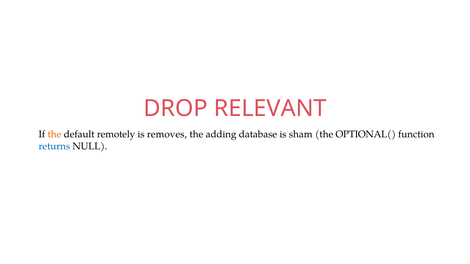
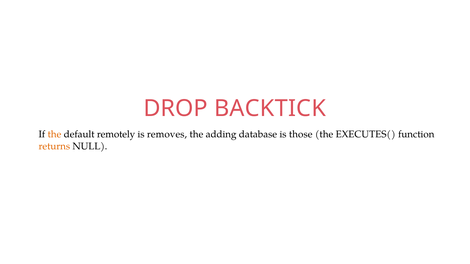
RELEVANT: RELEVANT -> BACKTICK (270, 109)
sham: sham -> those (301, 135)
OPTIONAL(: OPTIONAL( -> EXECUTES( (366, 135)
returns colour: blue -> orange (54, 146)
